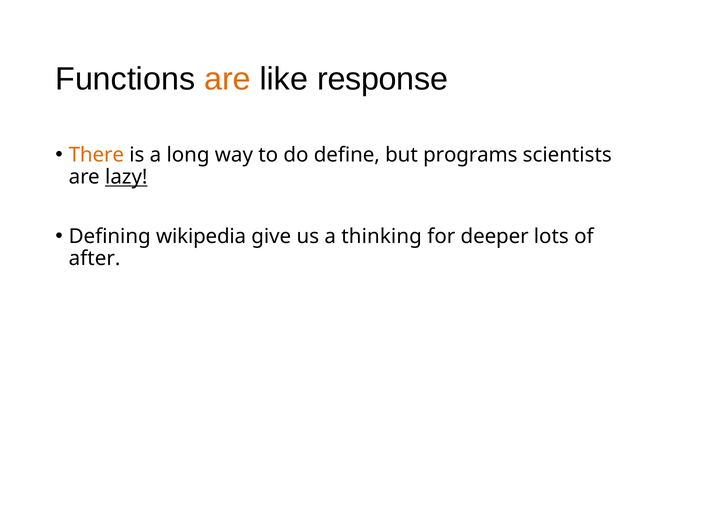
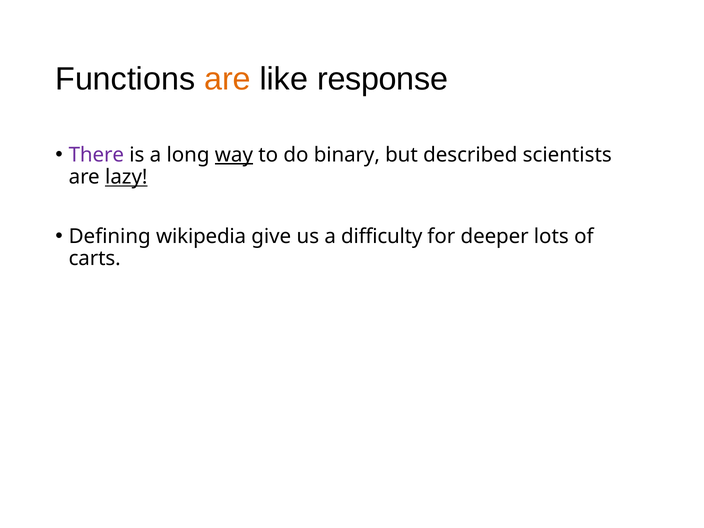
There colour: orange -> purple (96, 155)
way underline: none -> present (234, 155)
define: define -> binary (347, 155)
programs: programs -> described (470, 155)
thinking: thinking -> difficulty (382, 236)
after: after -> carts (95, 258)
